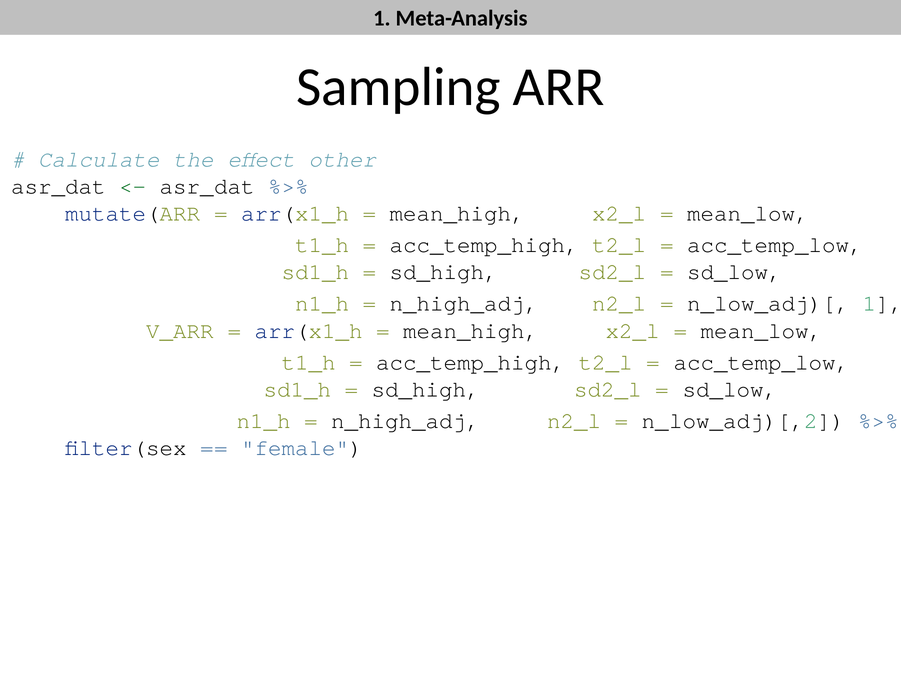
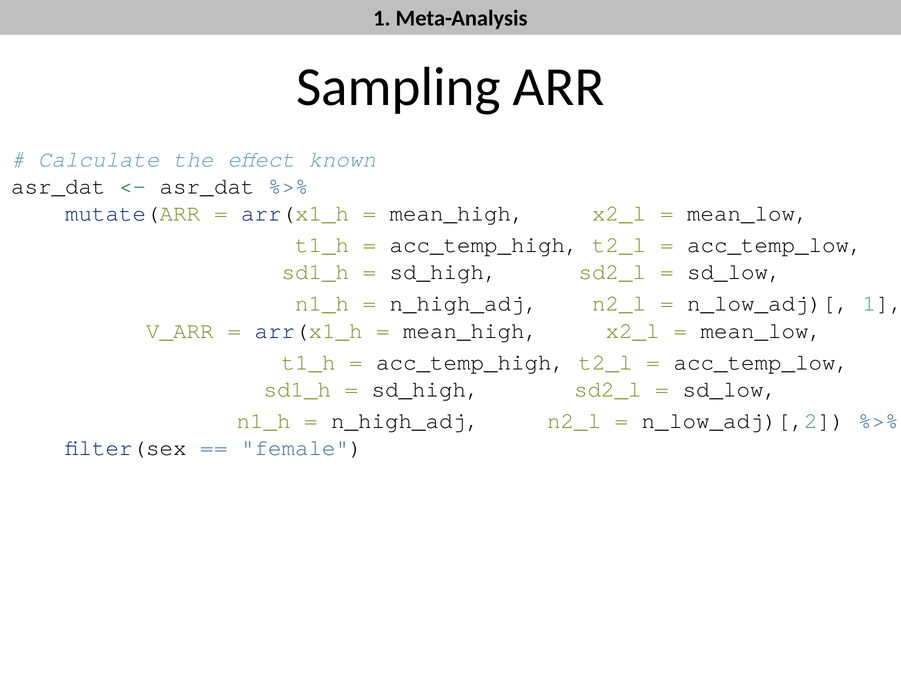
other: other -> known (342, 159)
